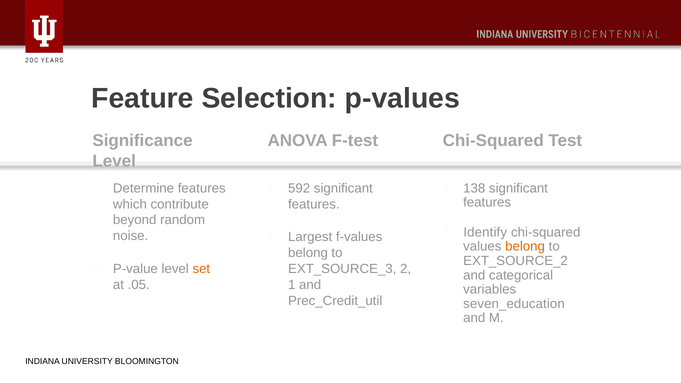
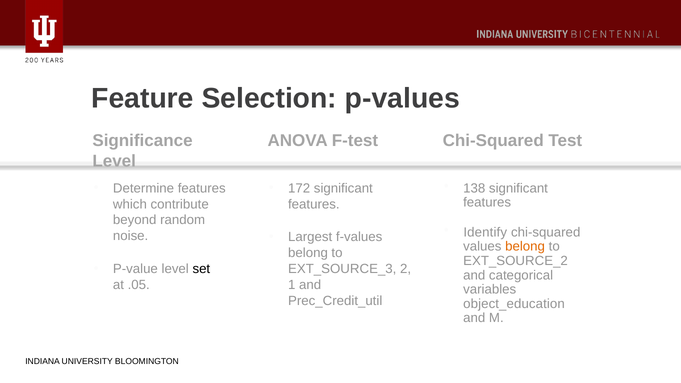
592: 592 -> 172 (299, 188)
set colour: orange -> black (201, 269)
seven_education: seven_education -> object_education (514, 304)
